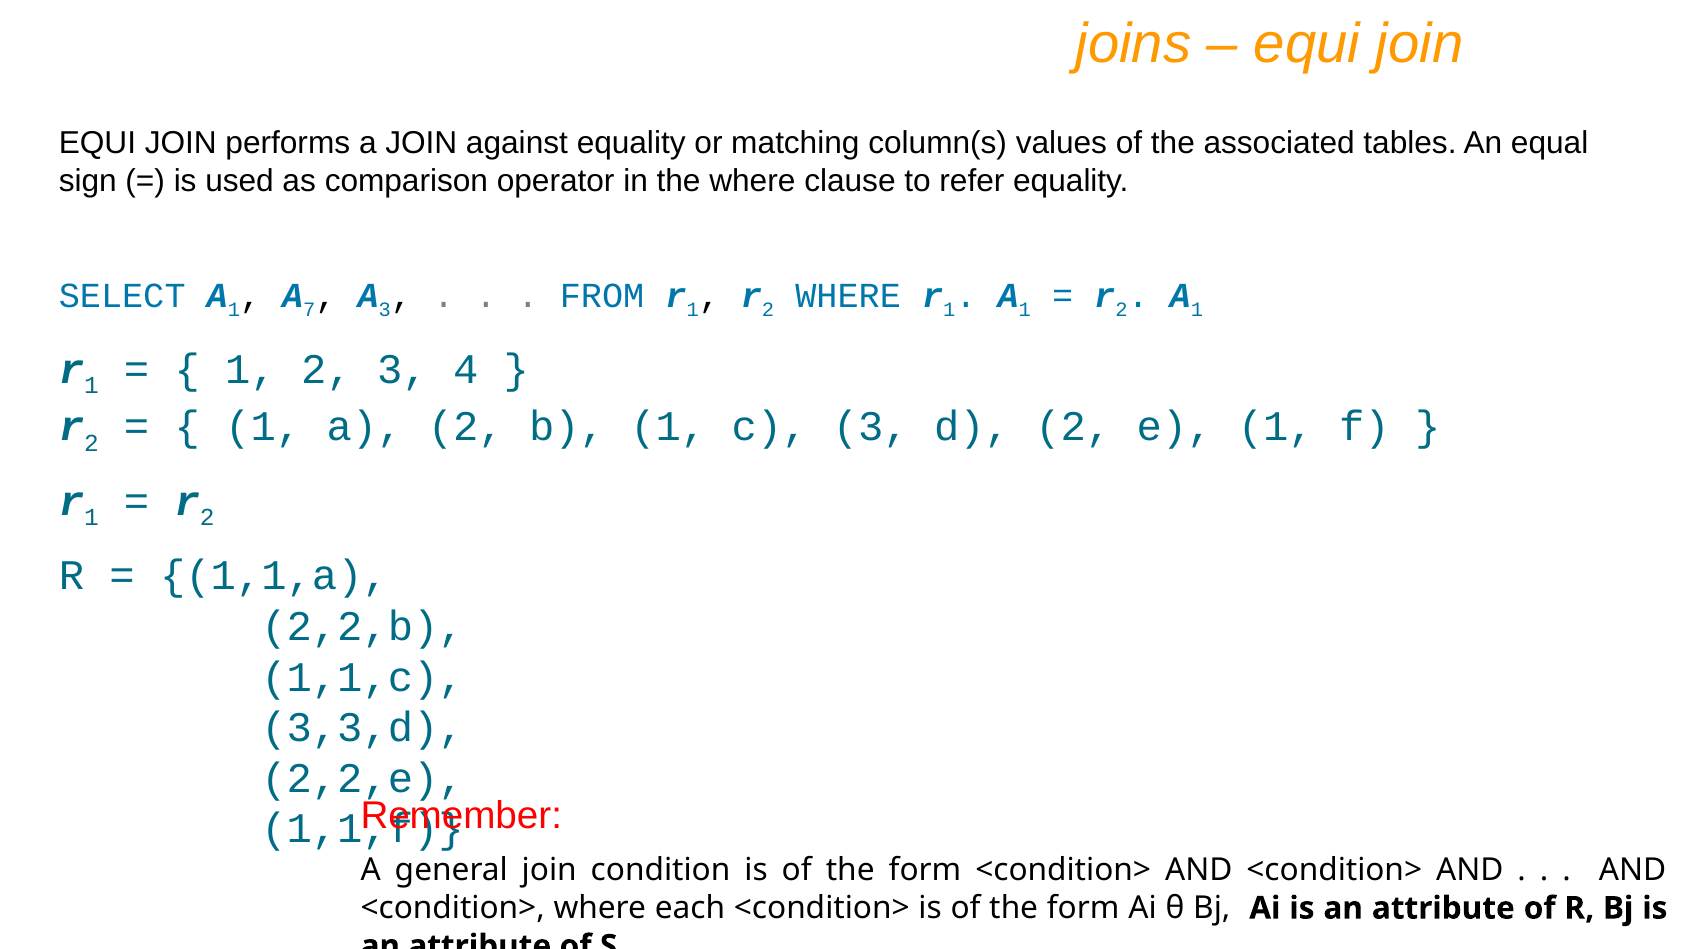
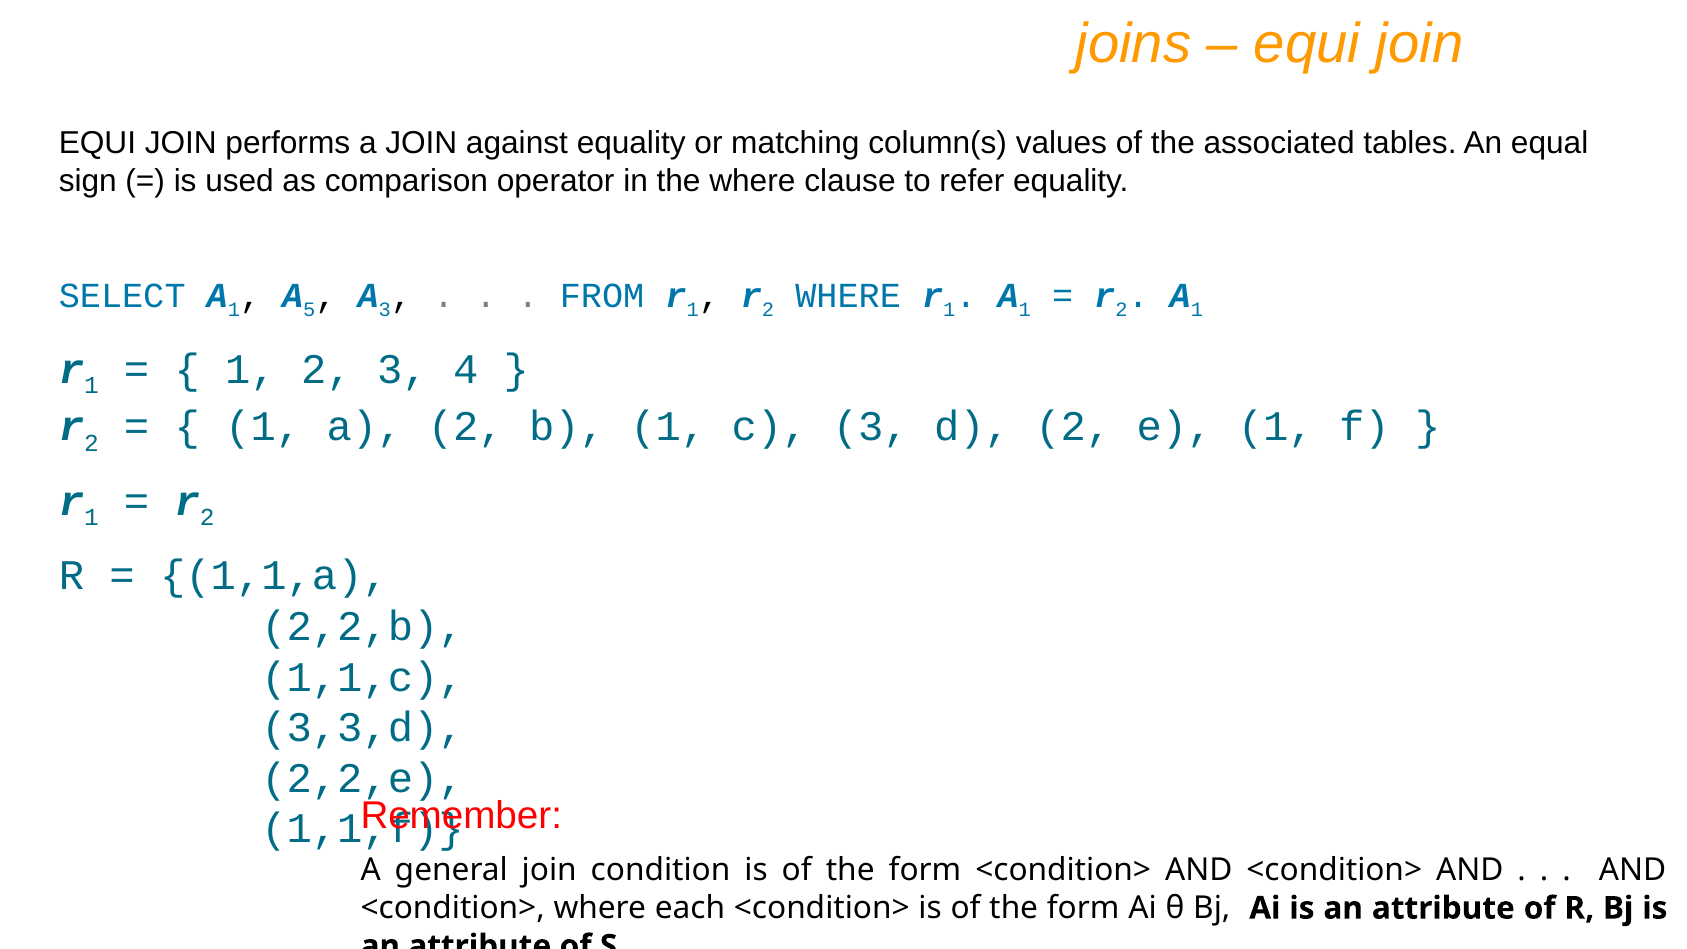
7: 7 -> 5 (309, 310)
